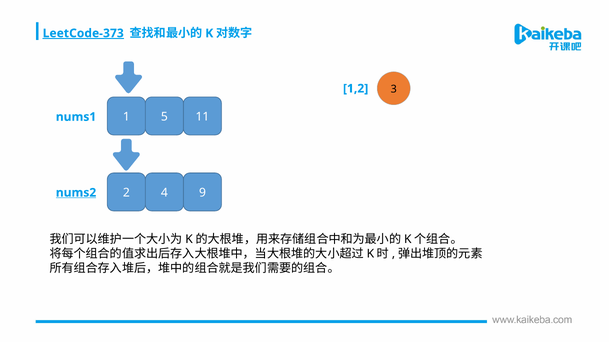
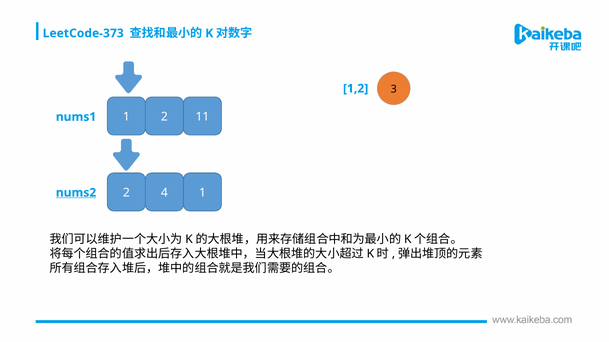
LeetCode-373 underline: present -> none (83, 33)
1 5: 5 -> 2 (164, 117)
4 9: 9 -> 1 (202, 193)
